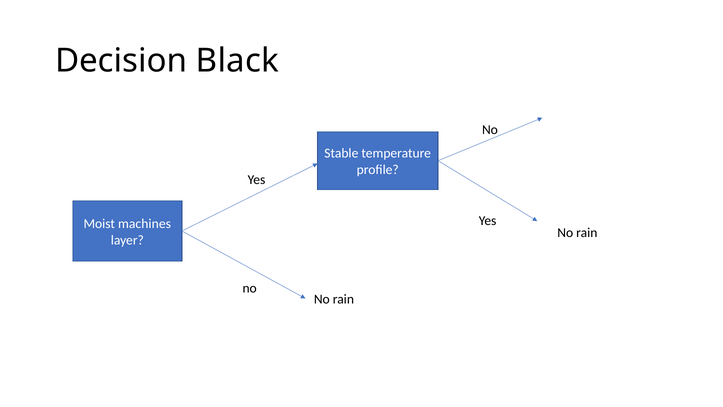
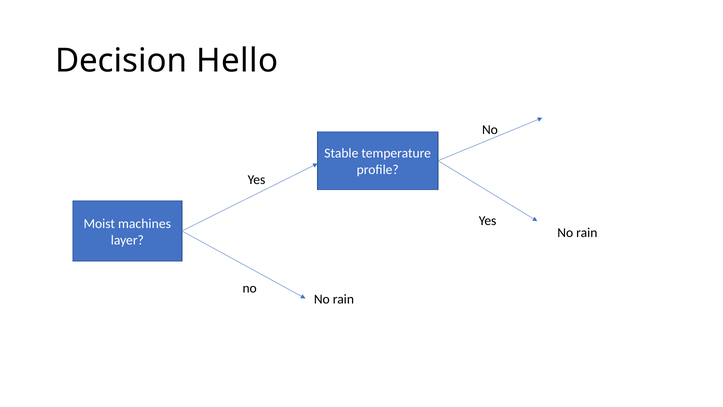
Black: Black -> Hello (237, 61)
